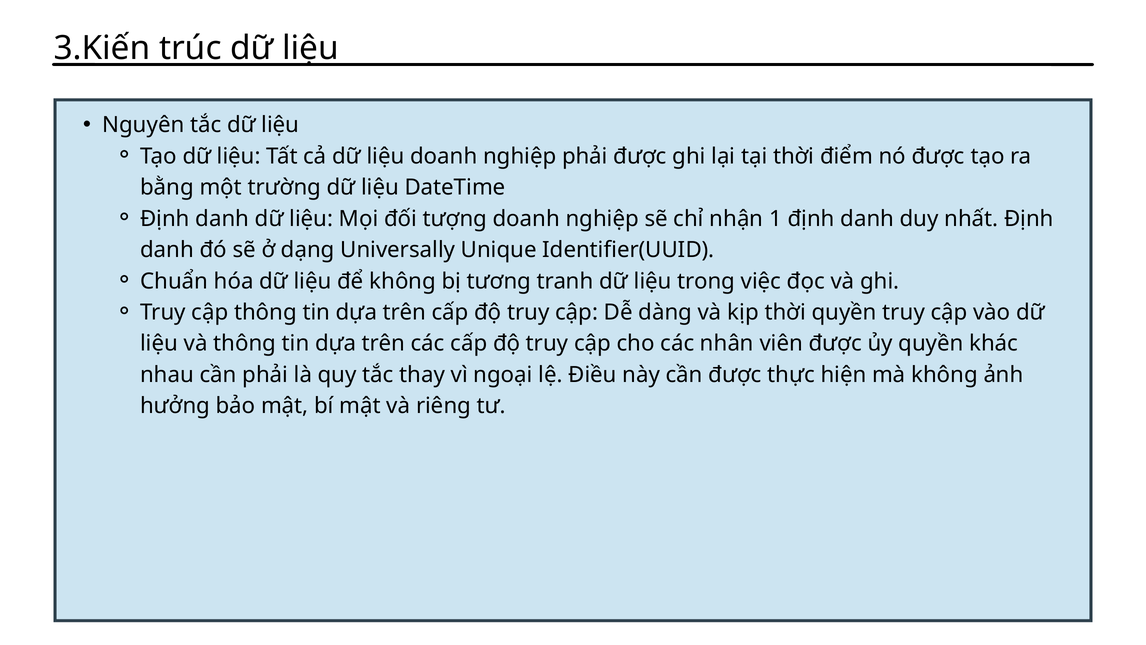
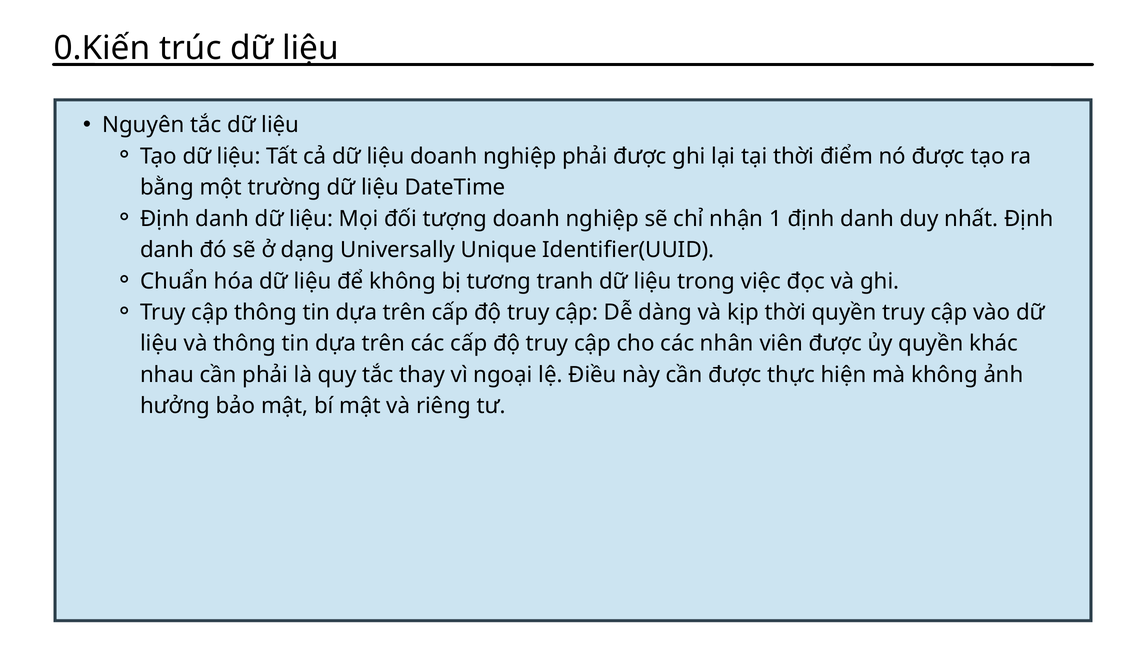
3.Kiến: 3.Kiến -> 0.Kiến (102, 48)
